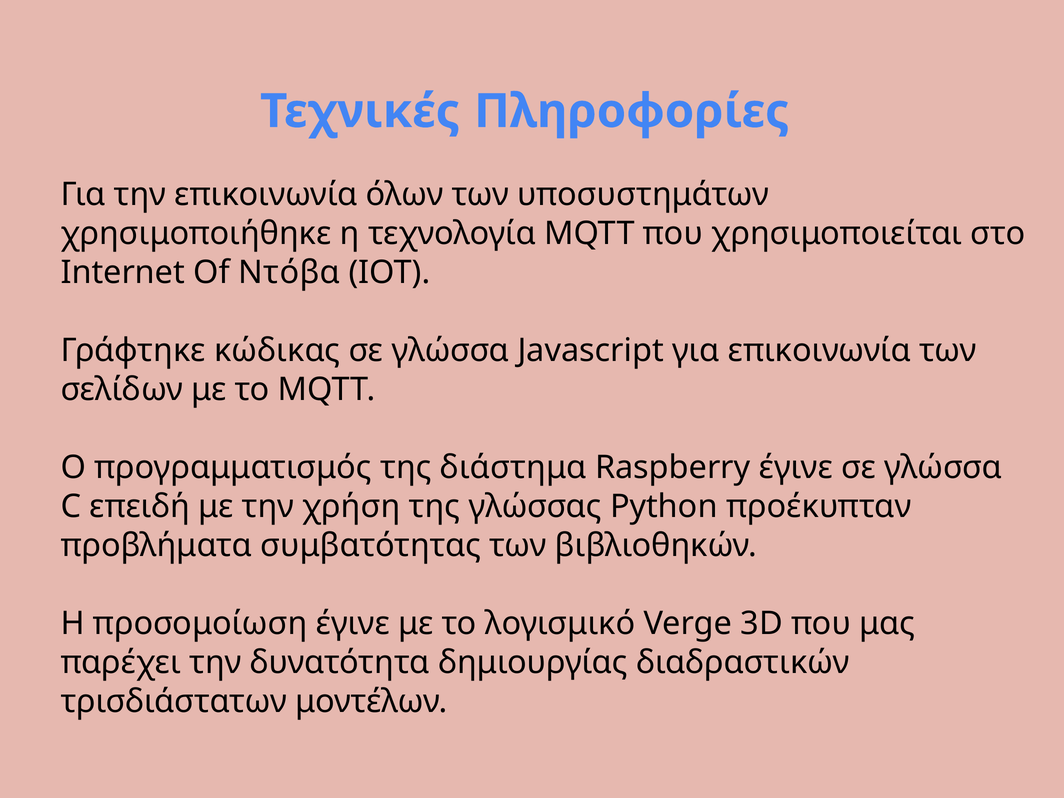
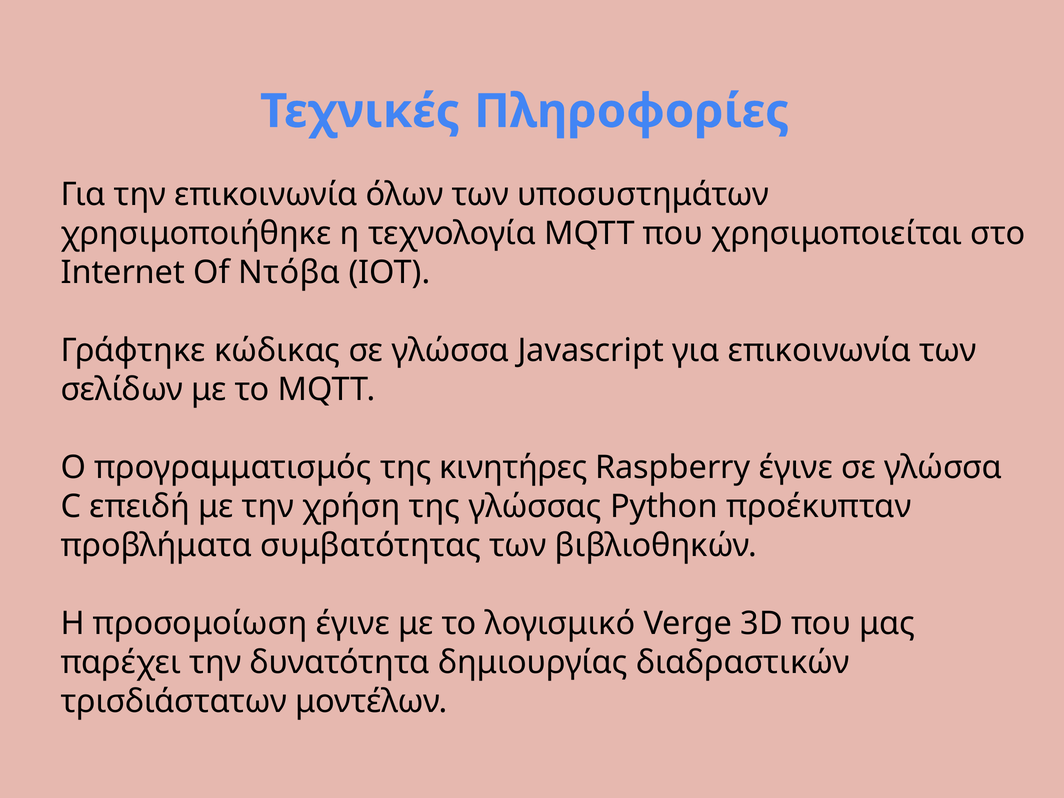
διάστημα: διάστημα -> κινητήρες (514, 468)
